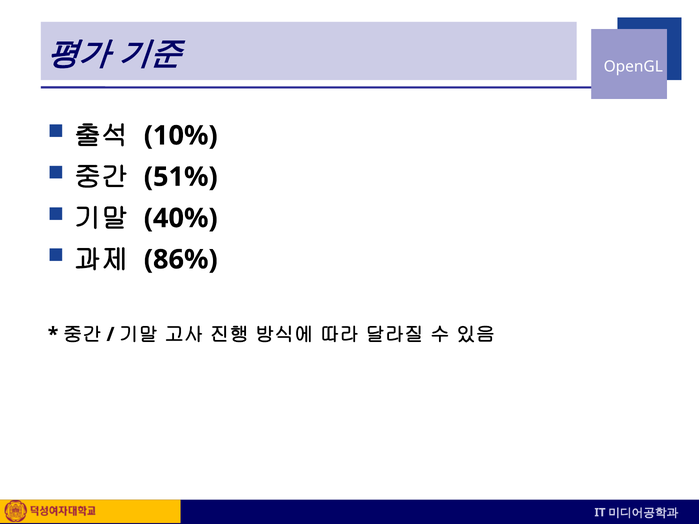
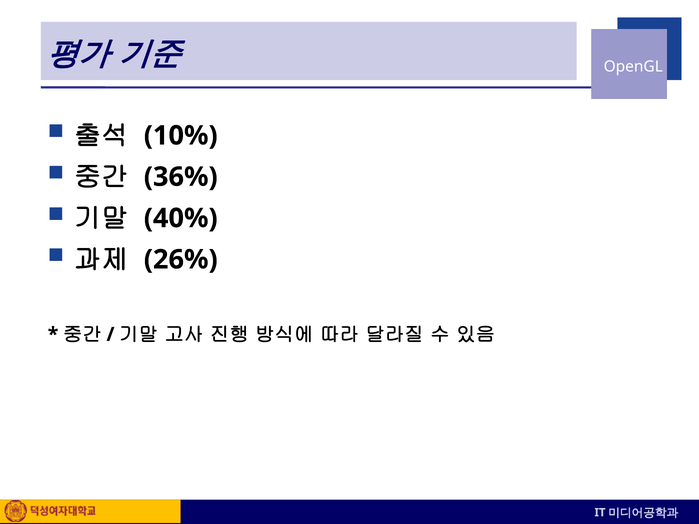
51%: 51% -> 36% (181, 177)
86%: 86% -> 26% (181, 260)
